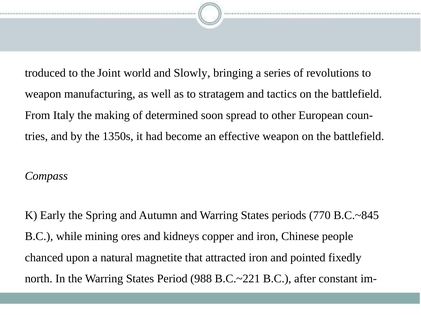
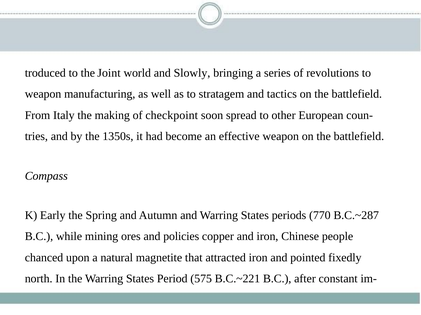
determined: determined -> checkpoint (172, 115)
B.C.~845: B.C.~845 -> B.C.~287 (356, 215)
kidneys: kidneys -> policies (181, 236)
988: 988 -> 575 (201, 279)
